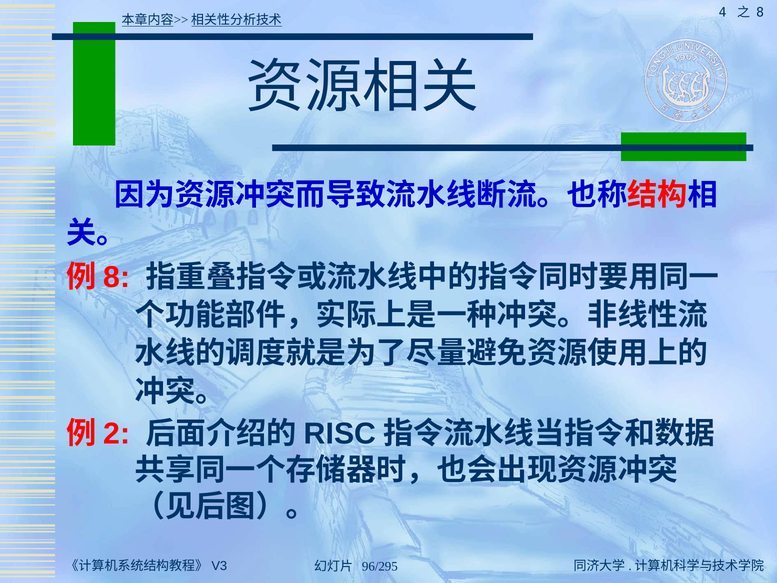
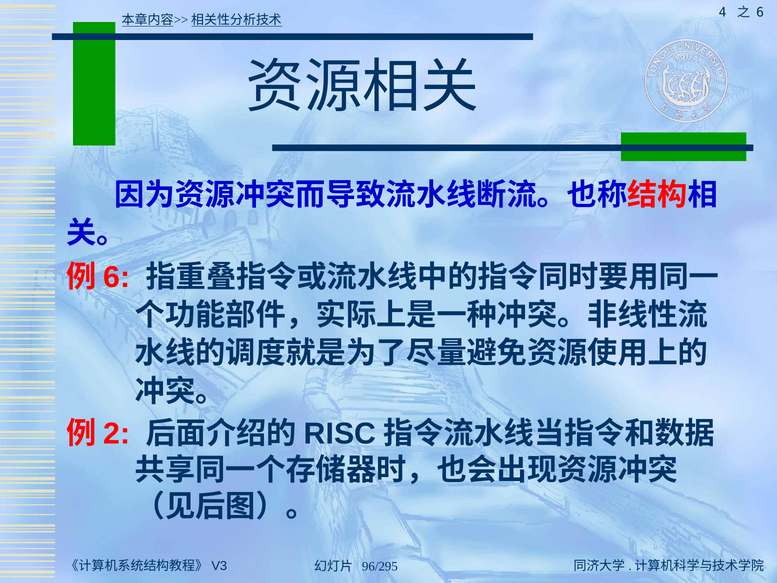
8: 8 -> 6 (760, 13)
8: 8 -> 6 (117, 277)
